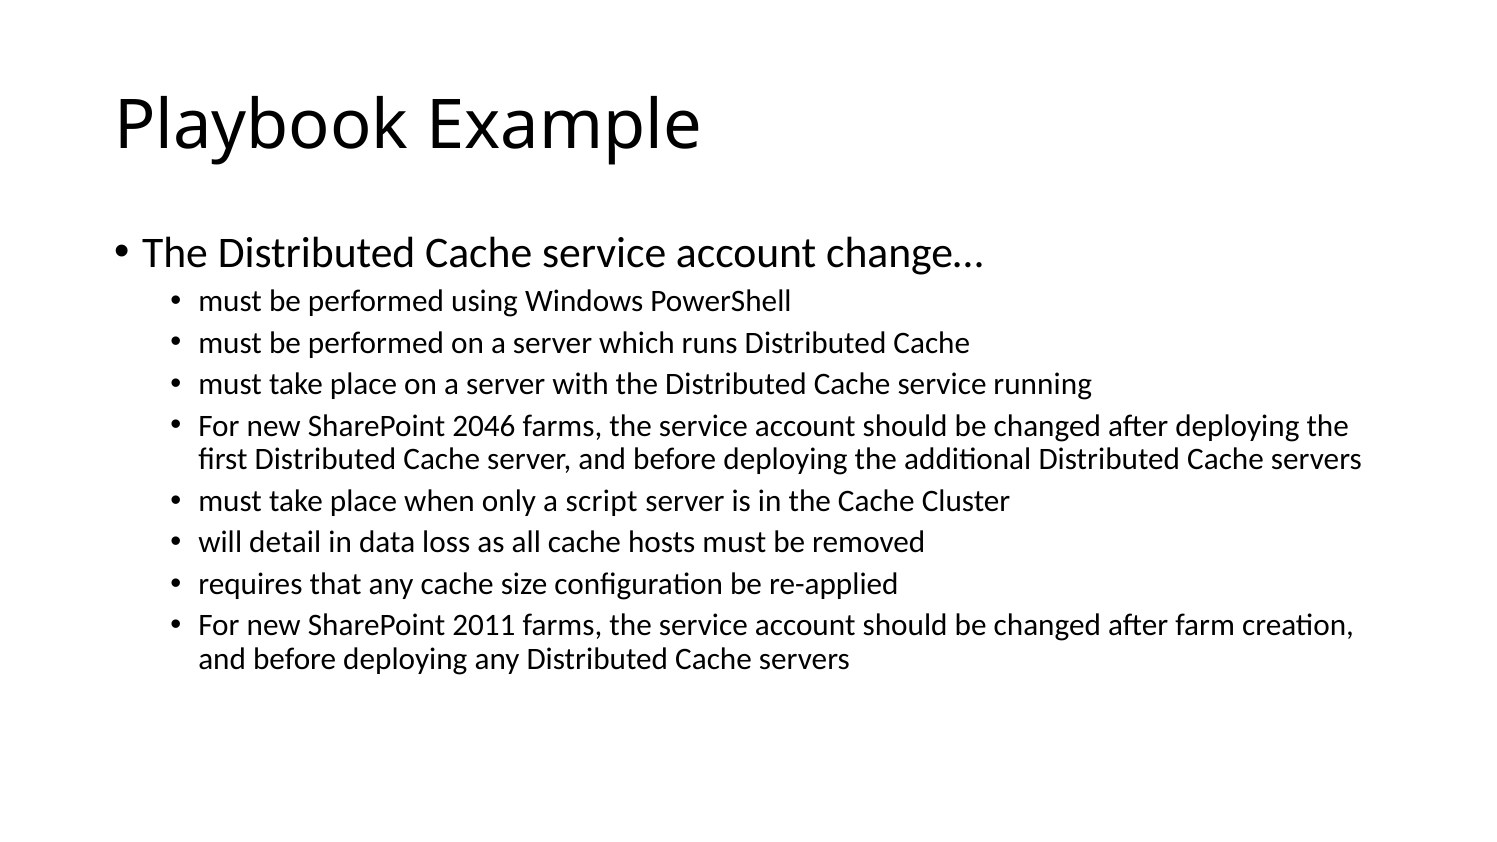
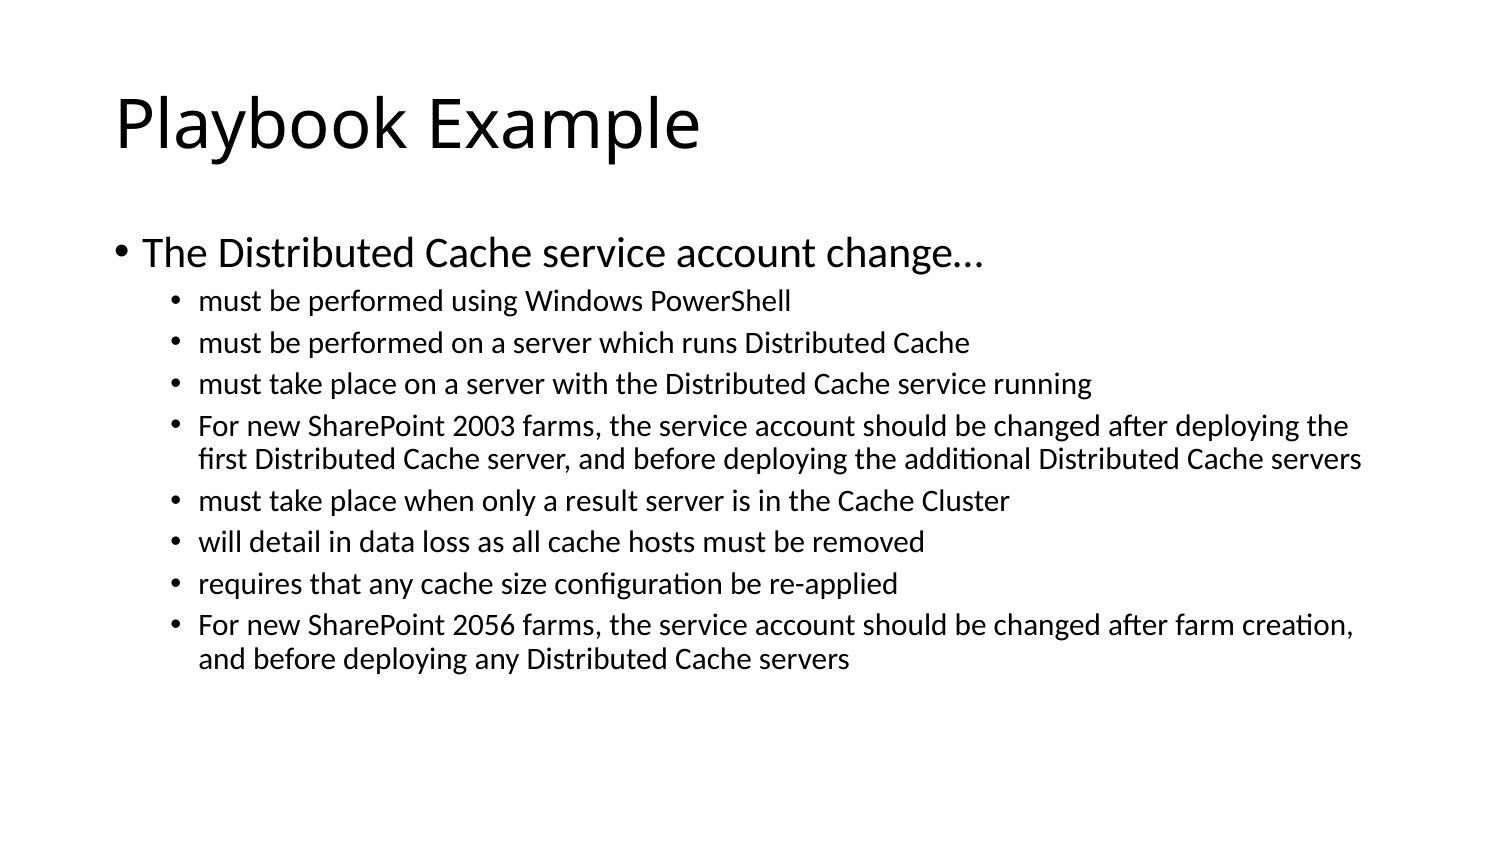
2046: 2046 -> 2003 (484, 426)
script: script -> result (602, 501)
2011: 2011 -> 2056 (484, 626)
